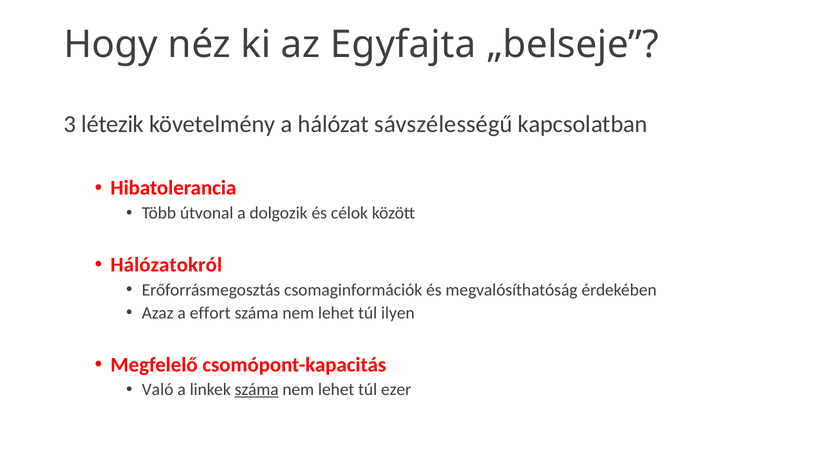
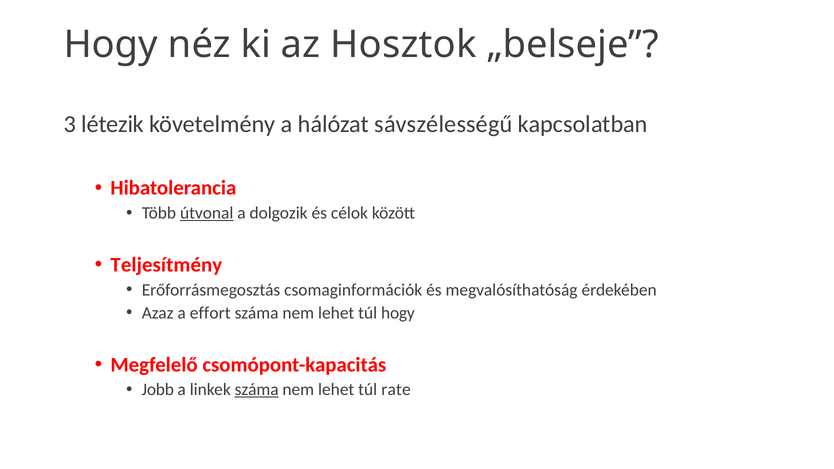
Egyfajta: Egyfajta -> Hosztok (403, 45)
útvonal underline: none -> present (207, 213)
Hálózatokról: Hálózatokról -> Teljesítmény (166, 265)
túl ilyen: ilyen -> hogy (398, 313)
Való: Való -> Jobb (158, 390)
ezer: ezer -> rate (396, 390)
